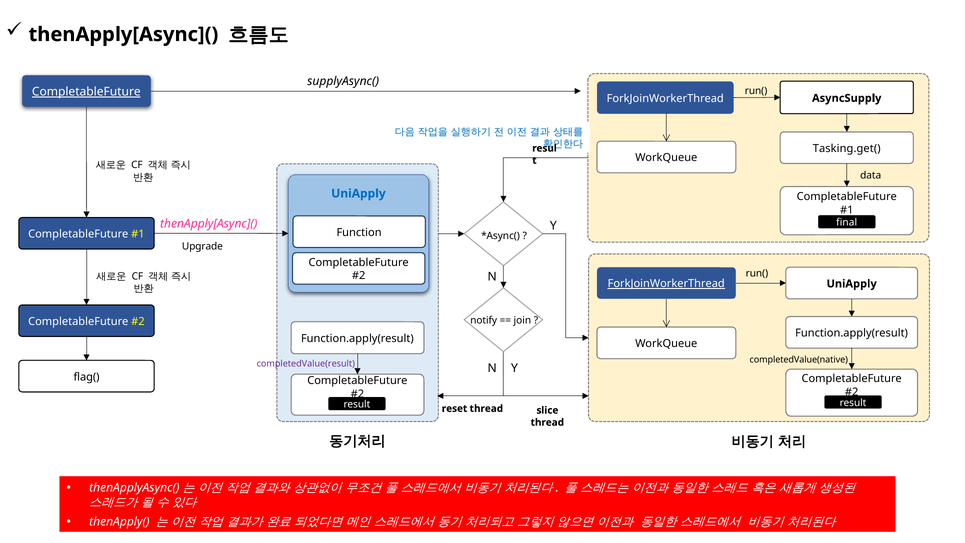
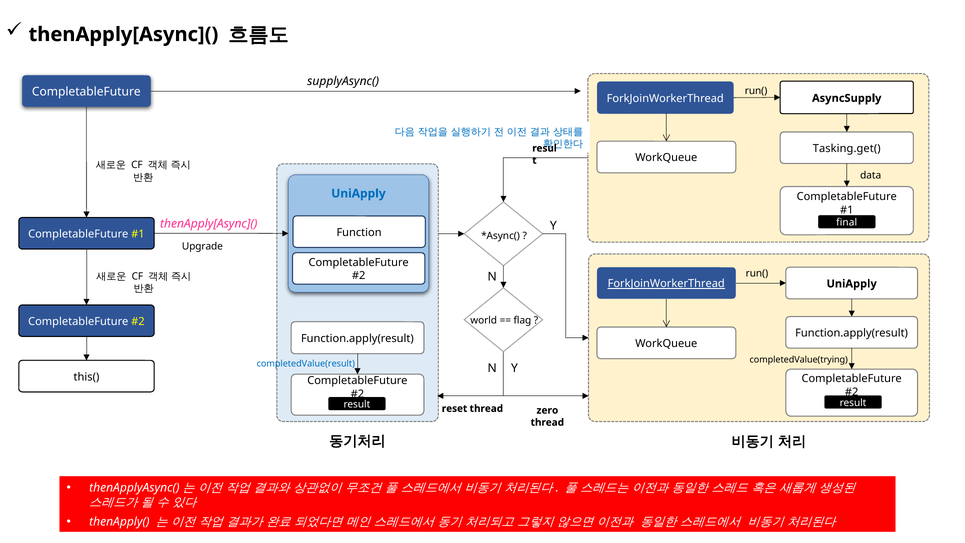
CompletableFuture underline: present -> none (86, 92)
notify: notify -> world (484, 320)
join: join -> flag (522, 320)
completedValue(native: completedValue(native -> completedValue(trying (799, 360)
completedValue(result colour: purple -> blue (306, 363)
flag(: flag( -> this( (86, 377)
slice: slice -> zero (547, 410)
